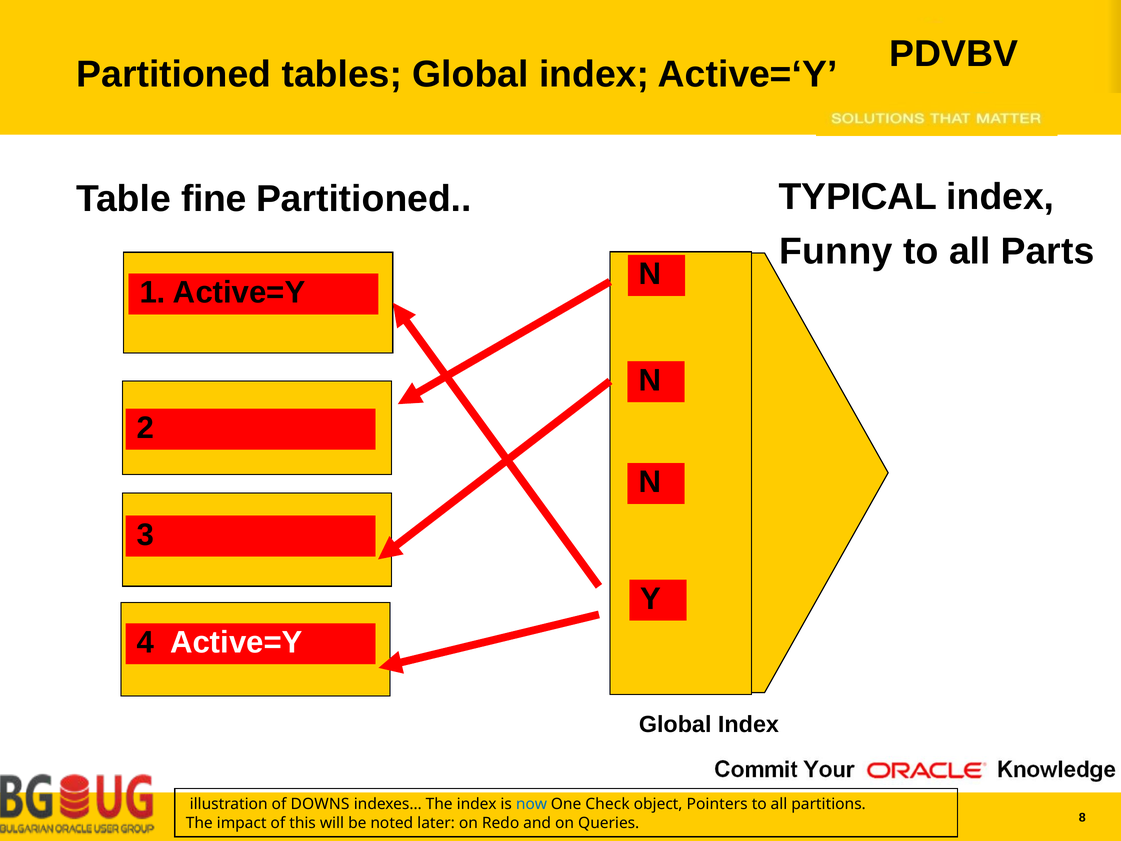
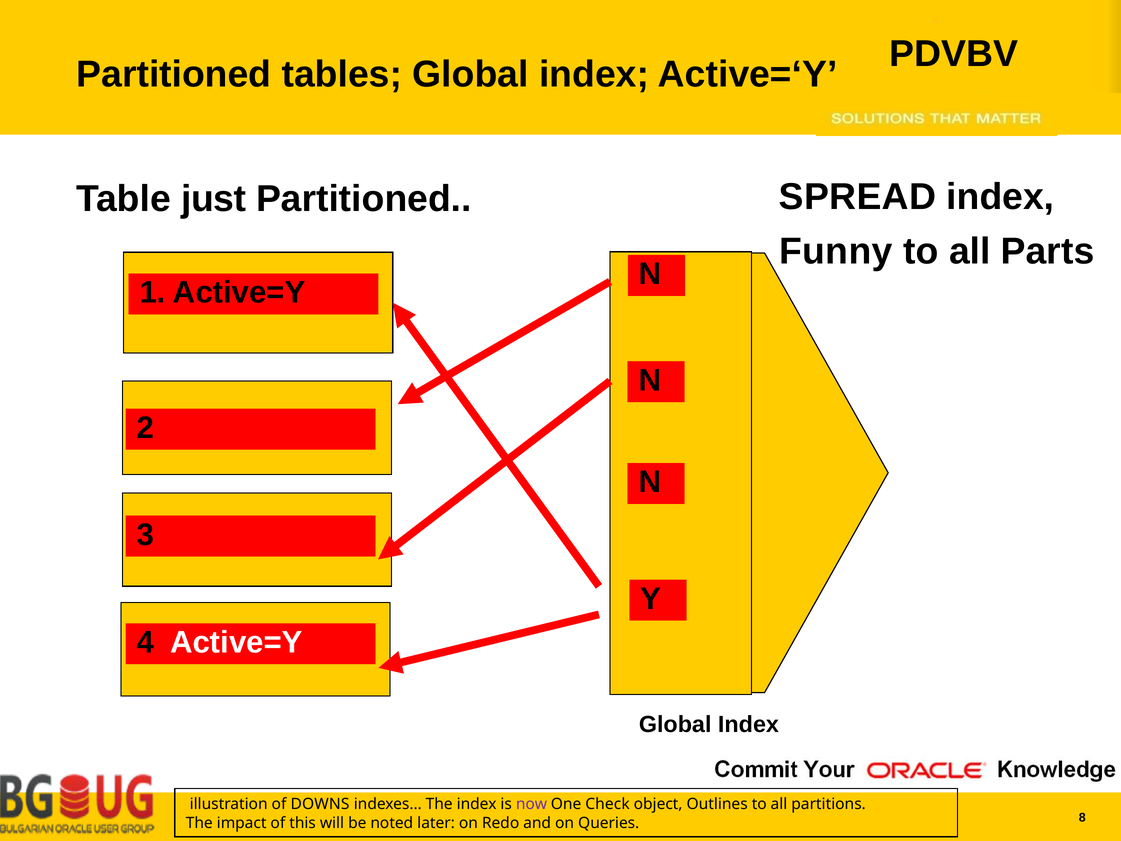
TYPICAL: TYPICAL -> SPREAD (858, 197)
fine: fine -> just (214, 199)
now colour: blue -> purple (531, 804)
Pointers: Pointers -> Outlines (717, 804)
